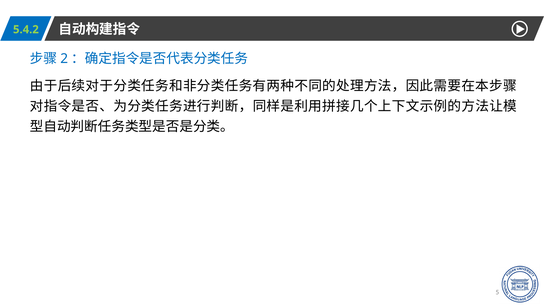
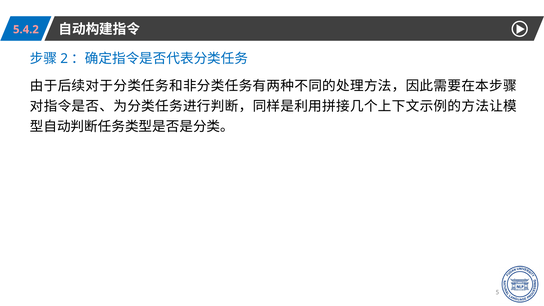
5.4.2 colour: light green -> pink (26, 30)
